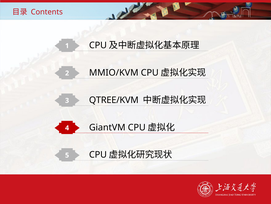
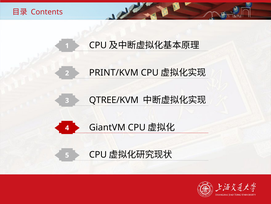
MMIO/KVM: MMIO/KVM -> PRINT/KVM (114, 72)
